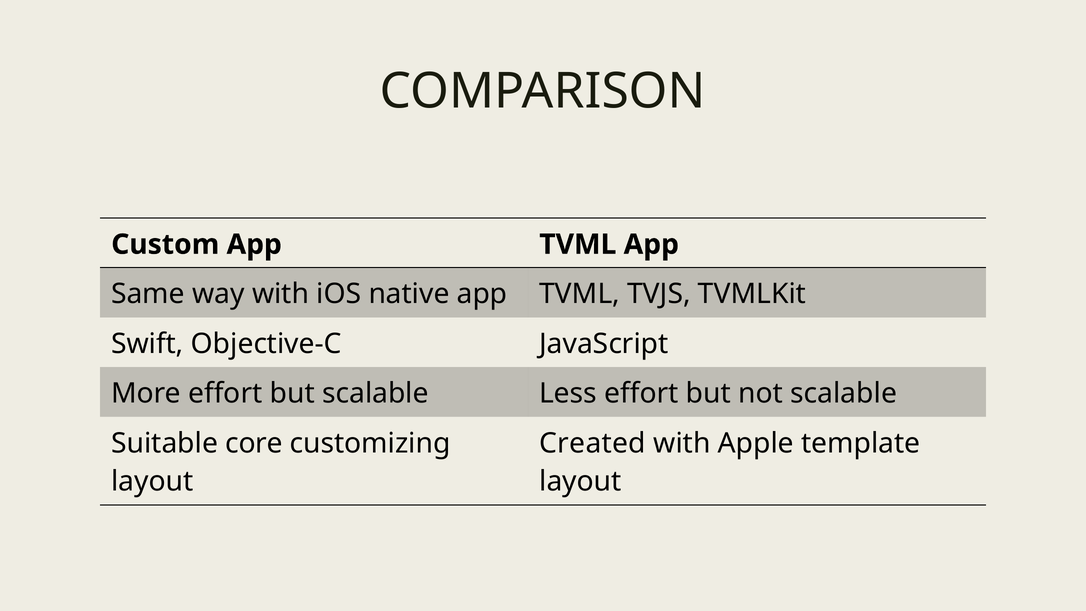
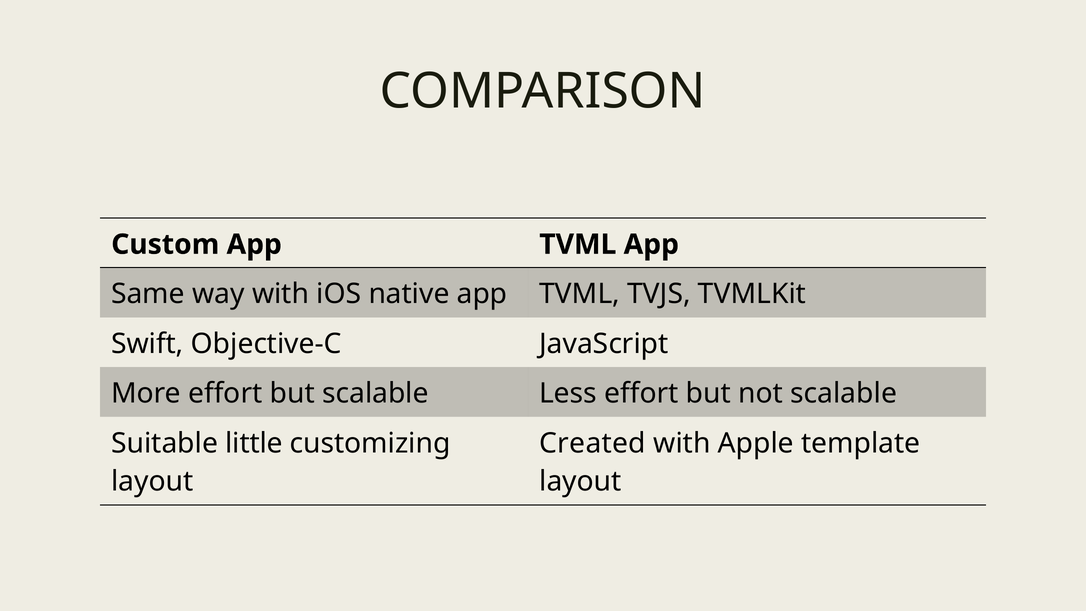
core: core -> little (254, 443)
